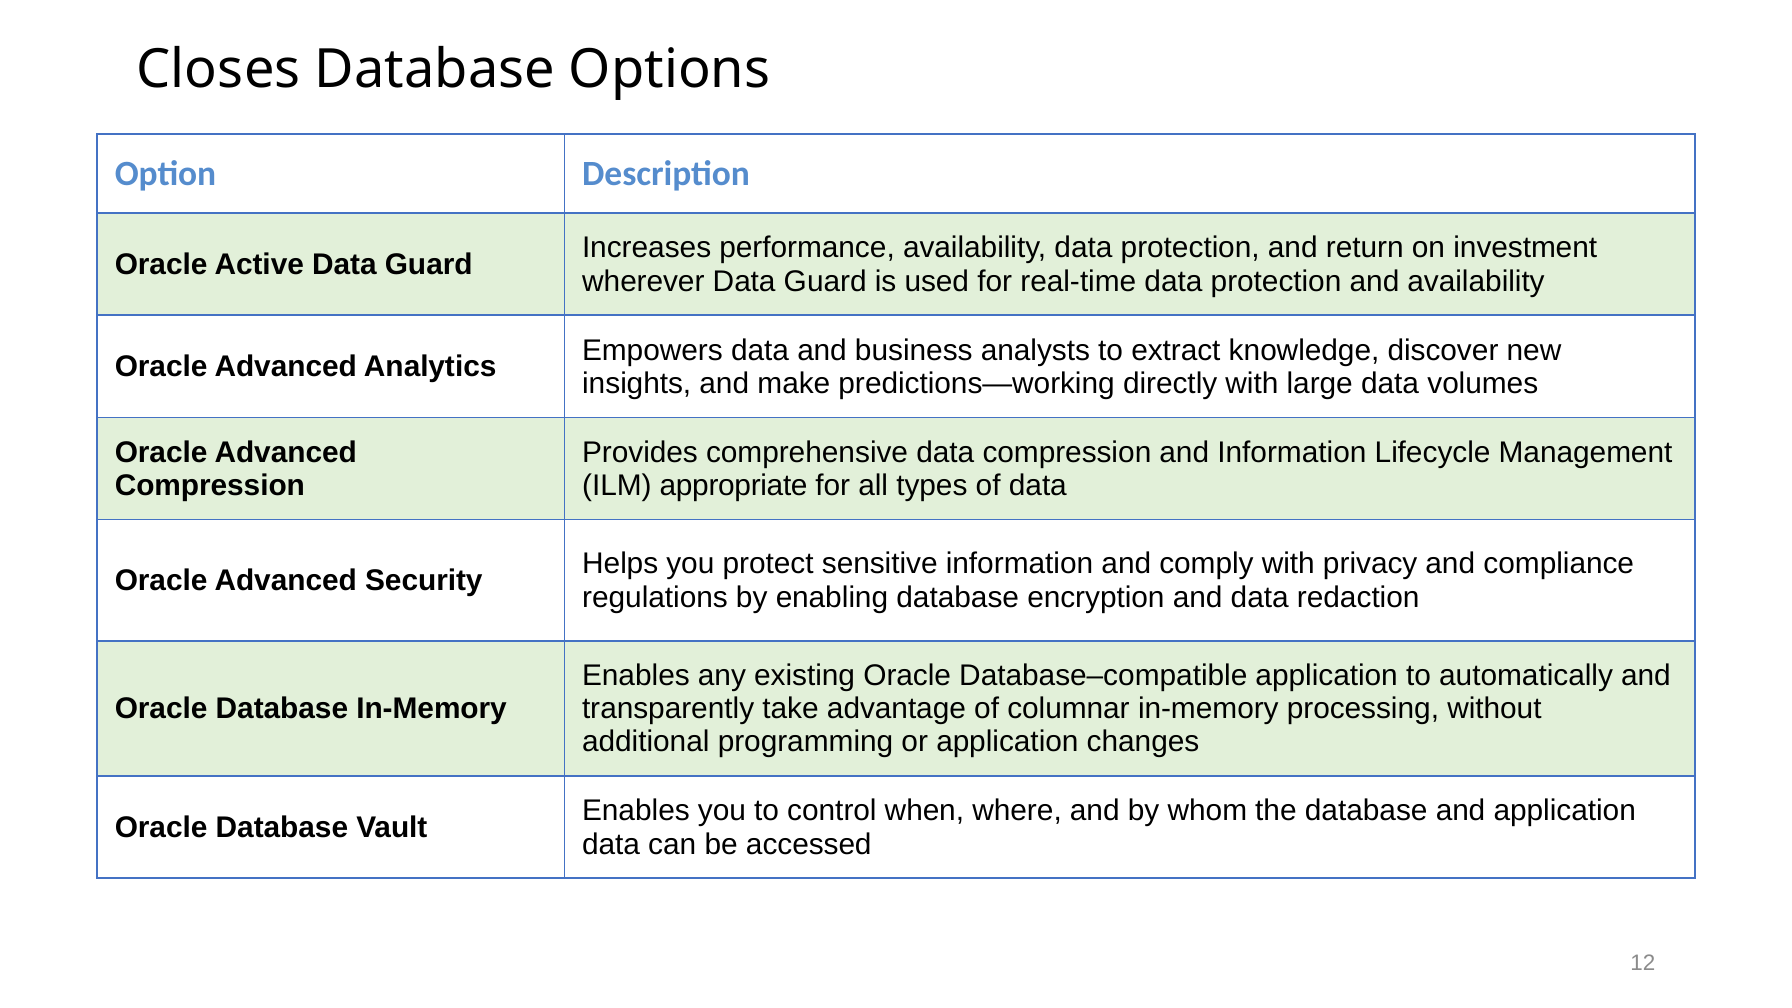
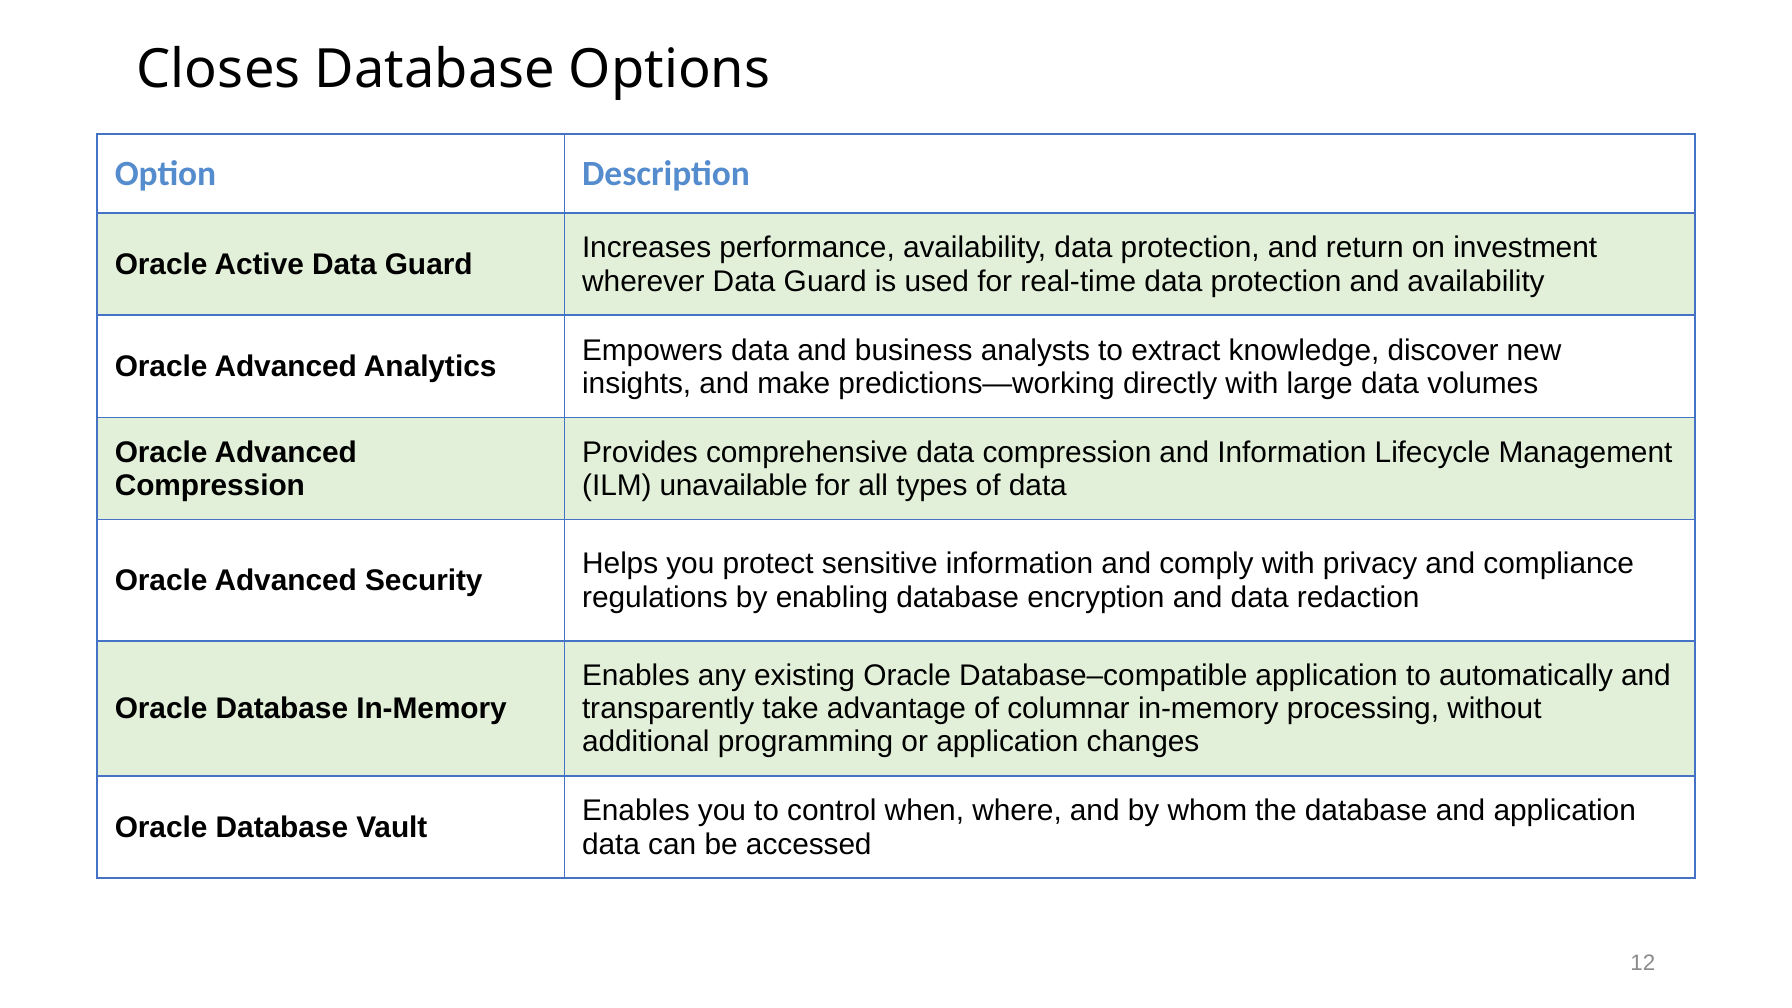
appropriate: appropriate -> unavailable (734, 486)
